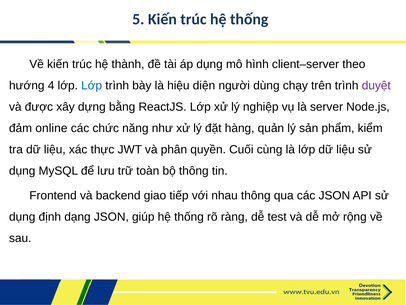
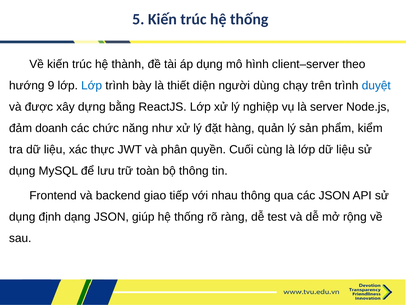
4: 4 -> 9 (51, 85)
hiệu: hiệu -> thiết (178, 85)
duyệt colour: purple -> blue (376, 85)
online: online -> doanh (52, 128)
